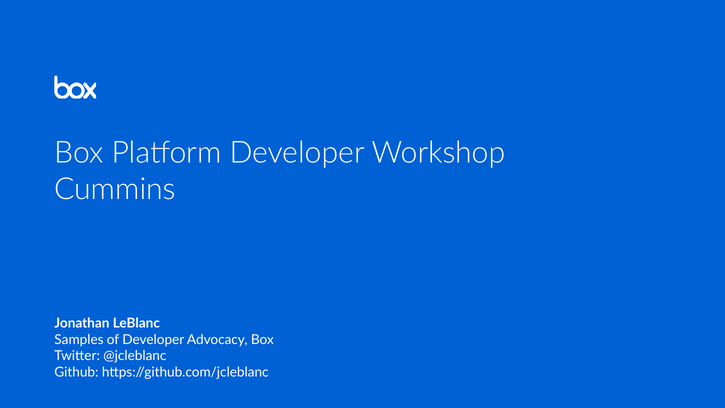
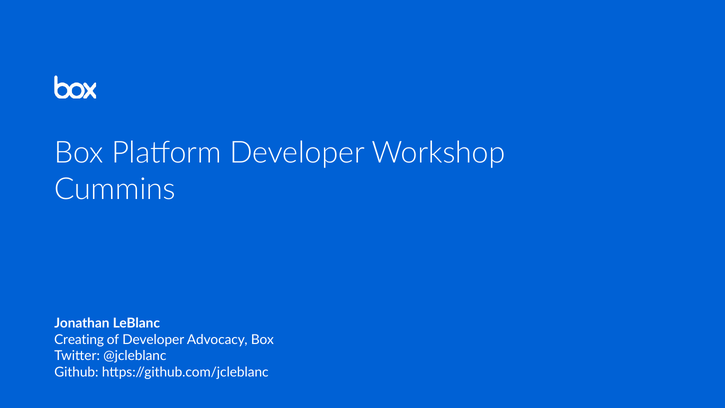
Samples: Samples -> Creating (79, 339)
